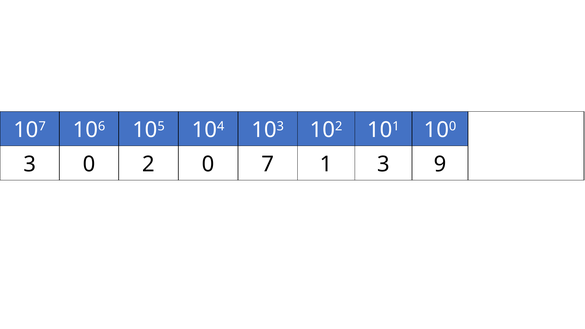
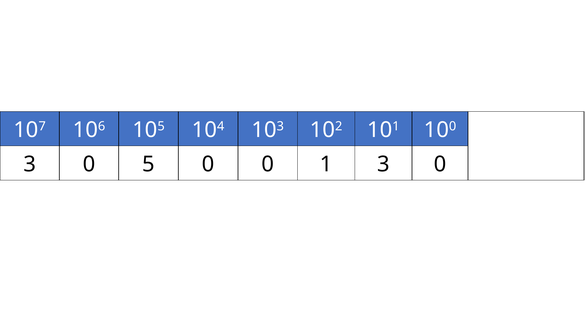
2: 2 -> 5 (149, 164)
0 7: 7 -> 0 (268, 164)
1 3 9: 9 -> 0 (440, 164)
